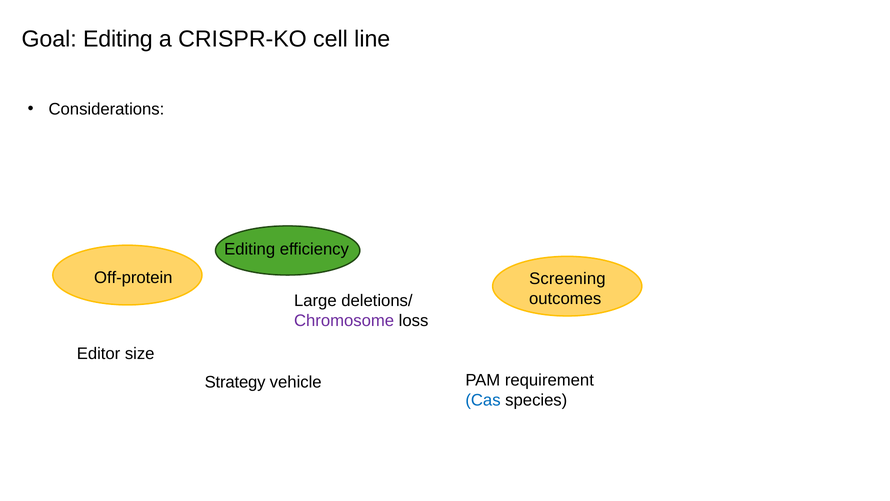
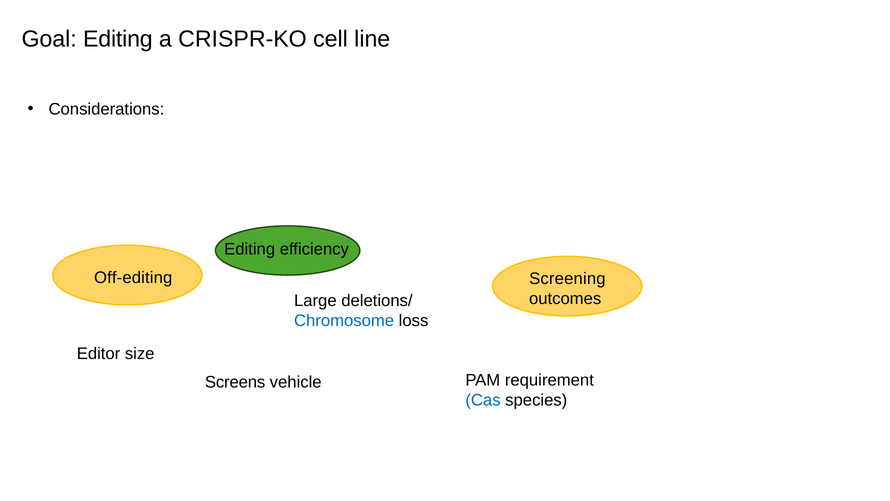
Off-protein: Off-protein -> Off-editing (133, 278)
Chromosome colour: purple -> blue (344, 320)
Strategy: Strategy -> Screens (235, 382)
